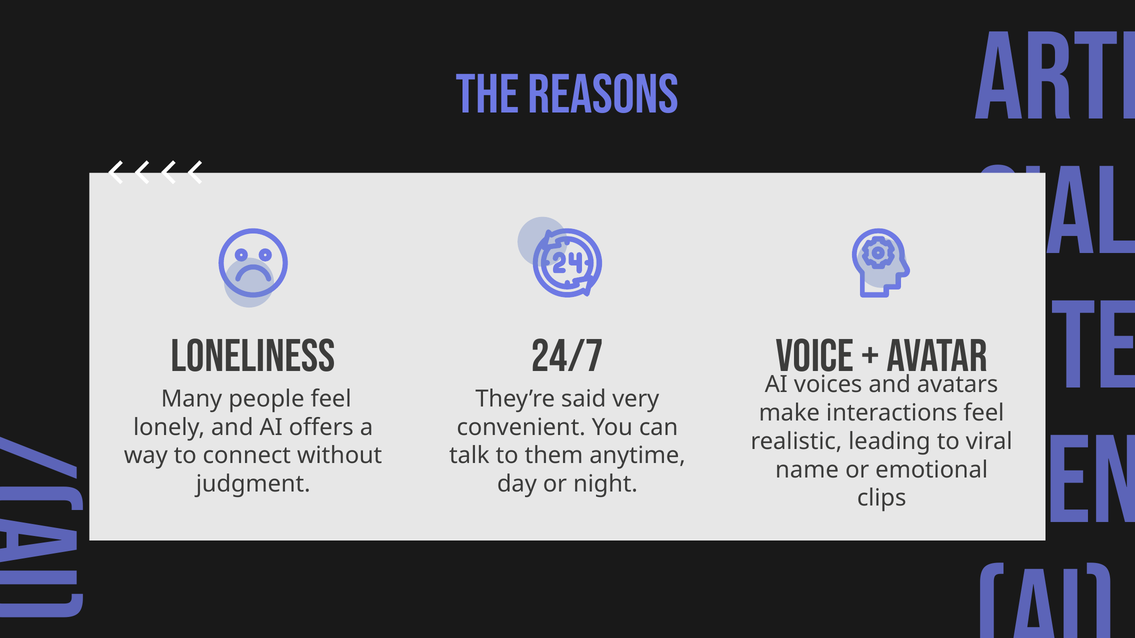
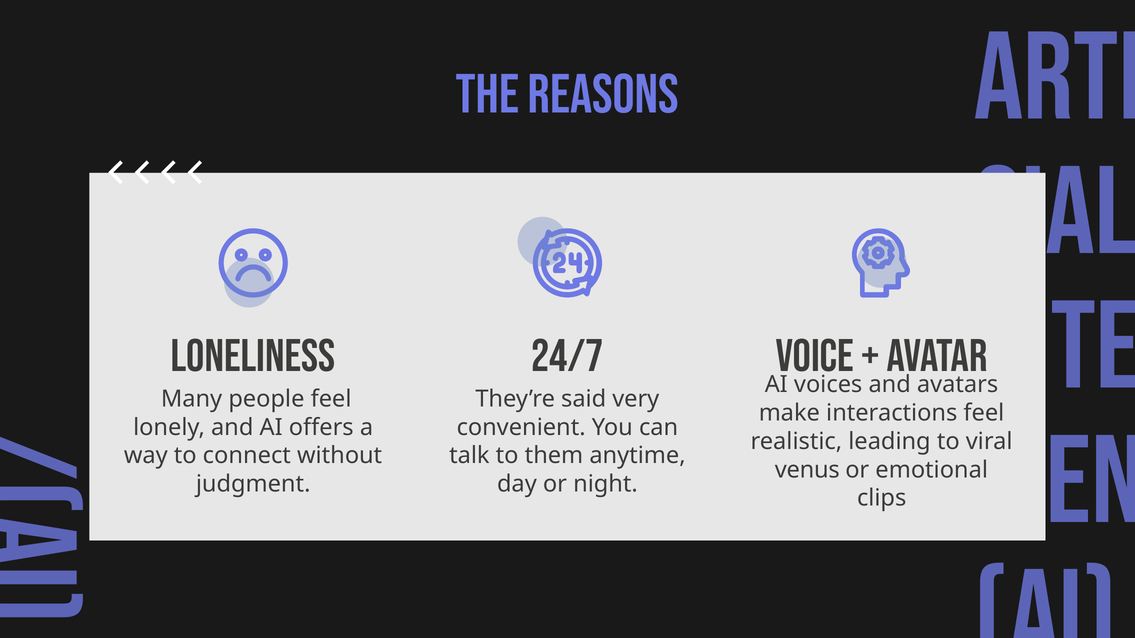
name: name -> venus (807, 470)
